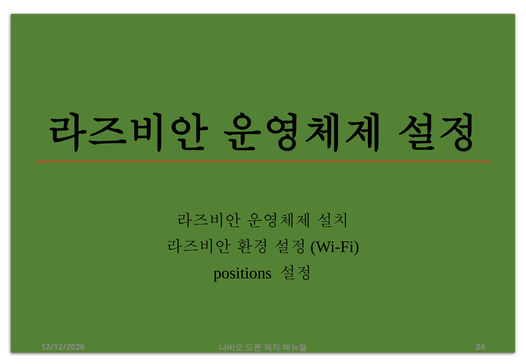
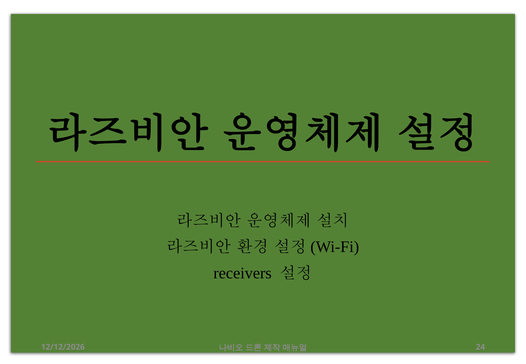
positions: positions -> receivers (243, 273)
